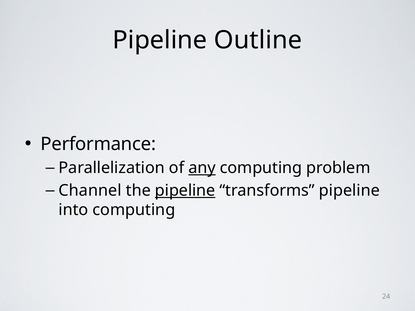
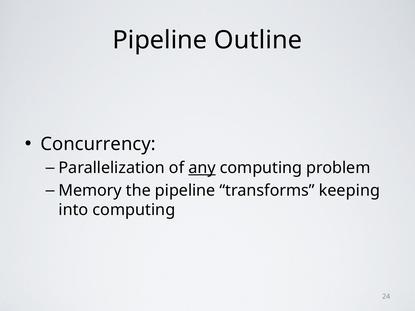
Performance: Performance -> Concurrency (98, 144)
Channel: Channel -> Memory (90, 191)
pipeline underline: present -> none (185, 191)
transforms pipeline: pipeline -> keeping (349, 191)
